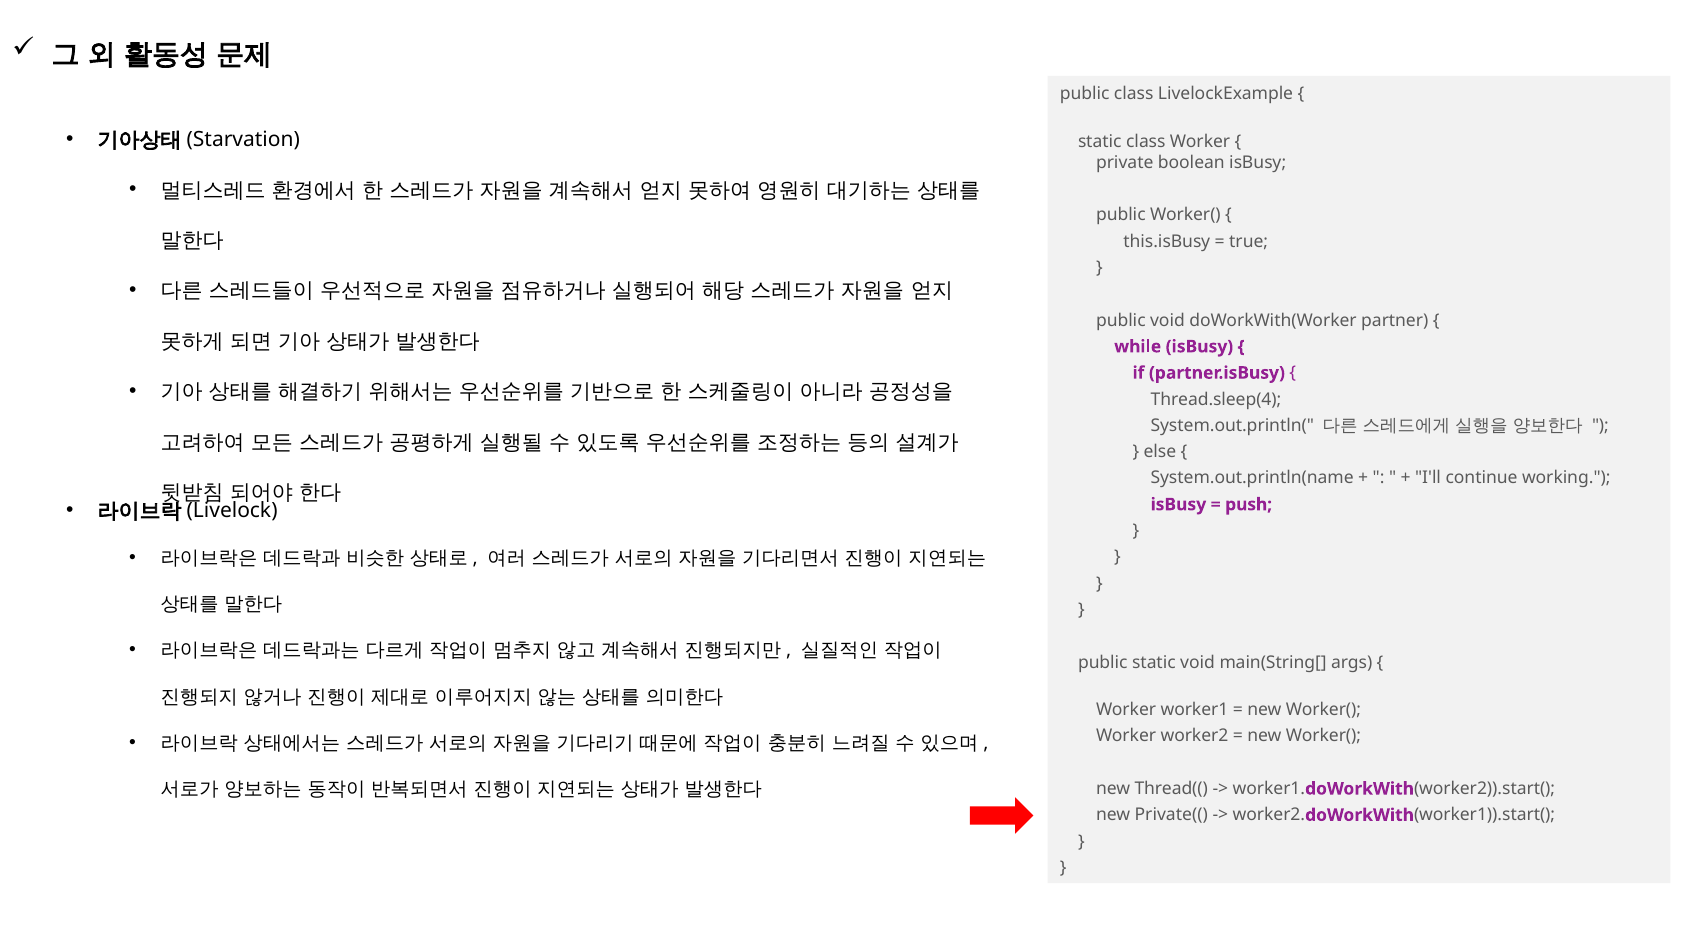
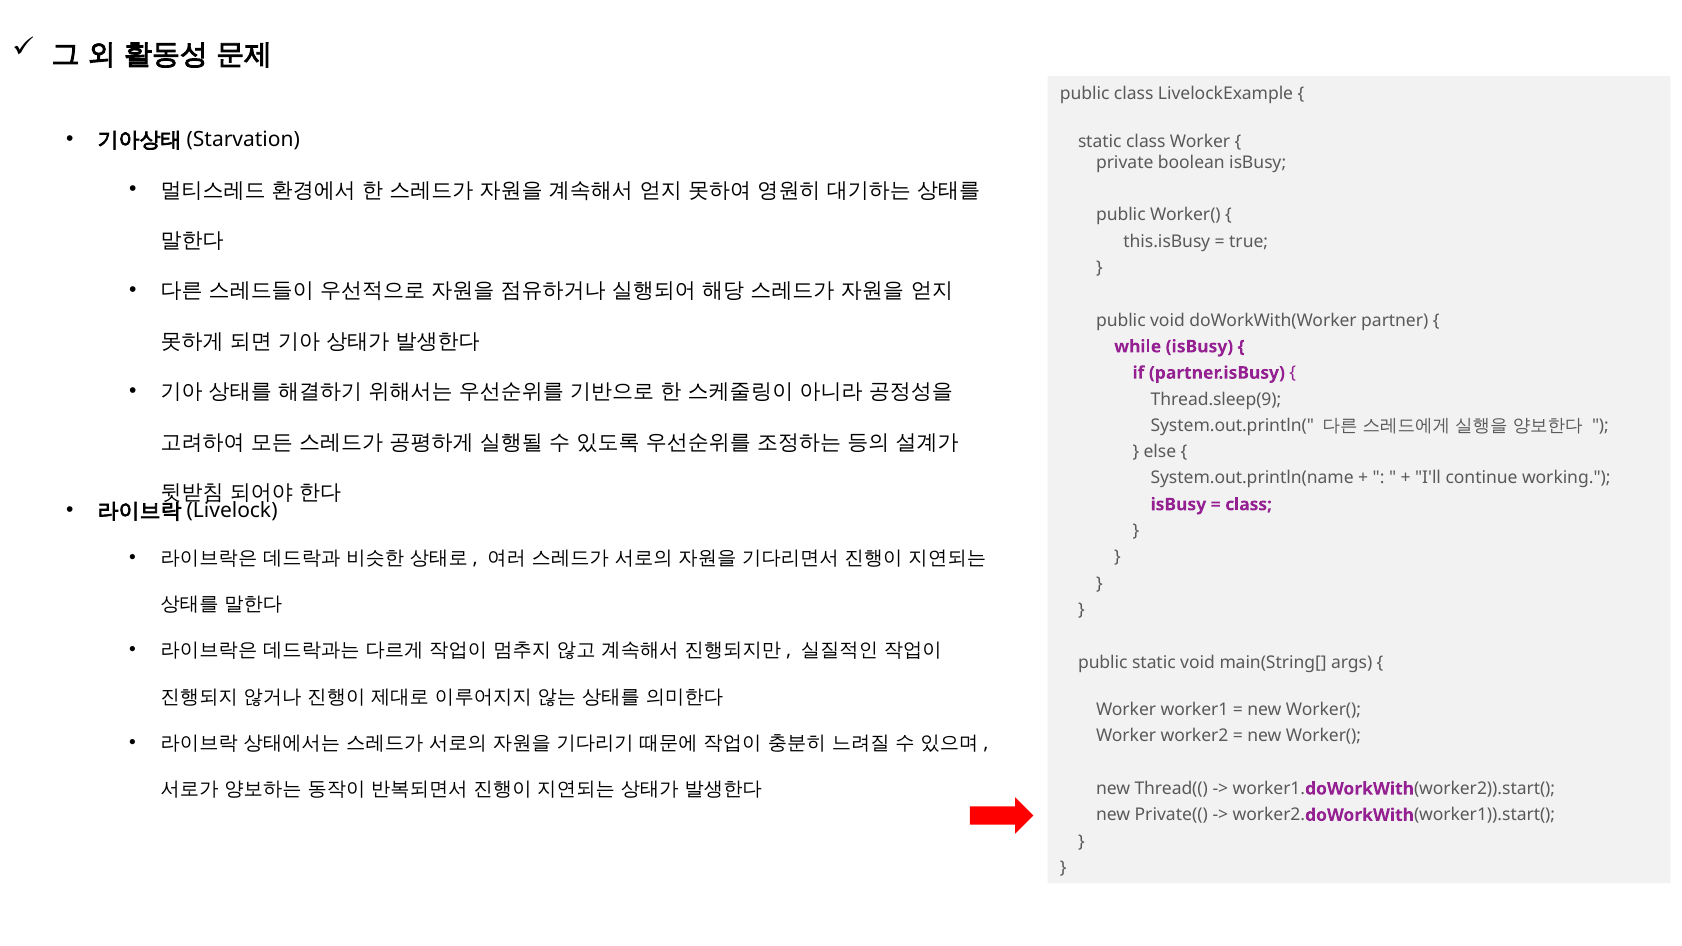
Thread.sleep(4: Thread.sleep(4 -> Thread.sleep(9 (1216, 399)
push: push -> class (1249, 505)
